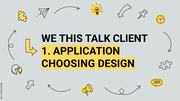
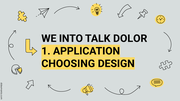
THIS: THIS -> INTO (71, 39)
CLIENT: CLIENT -> DOLOR (130, 39)
